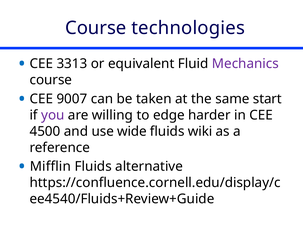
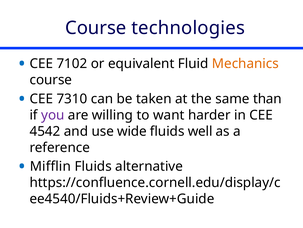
3313: 3313 -> 7102 (72, 64)
Mechanics colour: purple -> orange (245, 64)
9007: 9007 -> 7310 (72, 99)
start: start -> than (267, 99)
edge: edge -> want (169, 115)
4500: 4500 -> 4542 (45, 131)
wiki: wiki -> well (200, 131)
